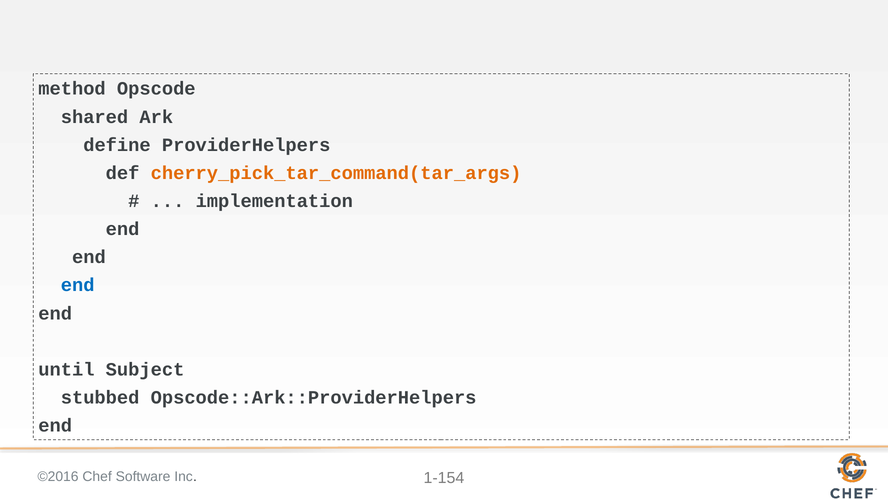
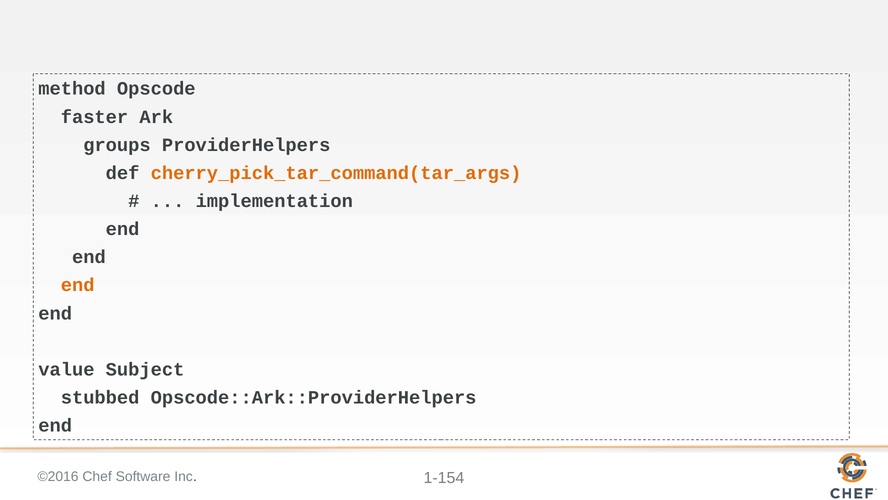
shared: shared -> faster (95, 117)
define: define -> groups (117, 145)
end colour: blue -> orange (78, 285)
until: until -> value (66, 369)
